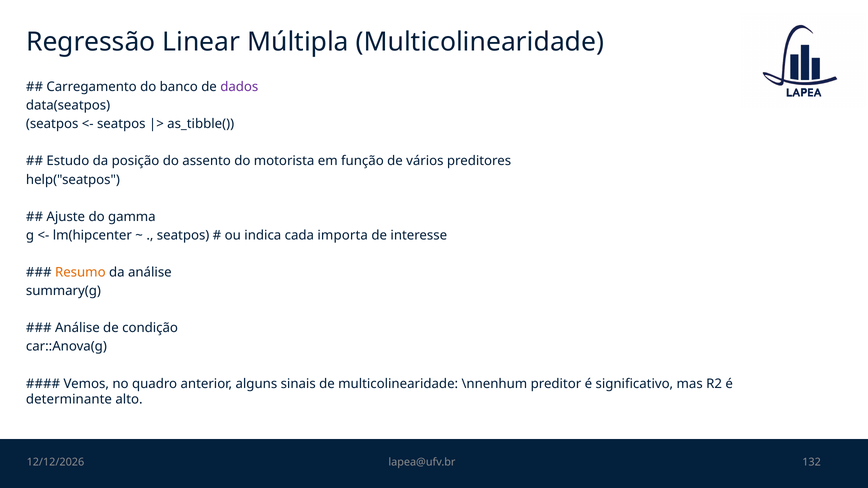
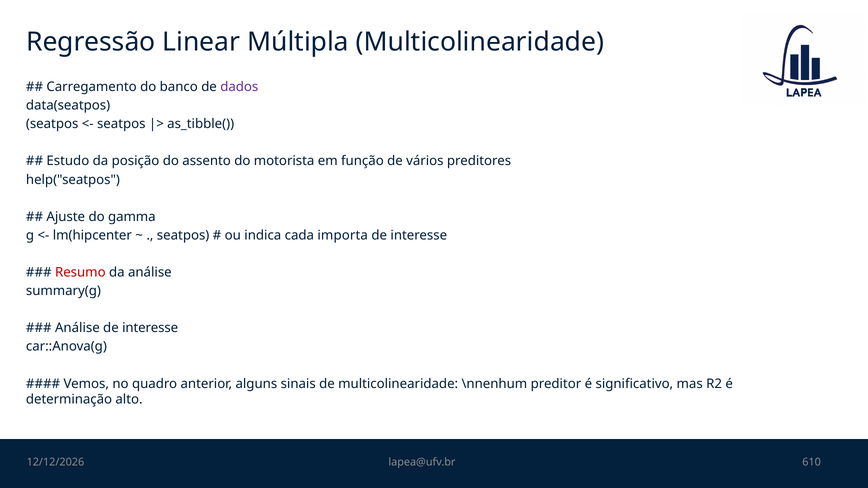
Resumo colour: orange -> red (80, 273)
Análise de condição: condição -> interesse (150, 328)
determinante: determinante -> determinação (69, 400)
132: 132 -> 610 (812, 462)
